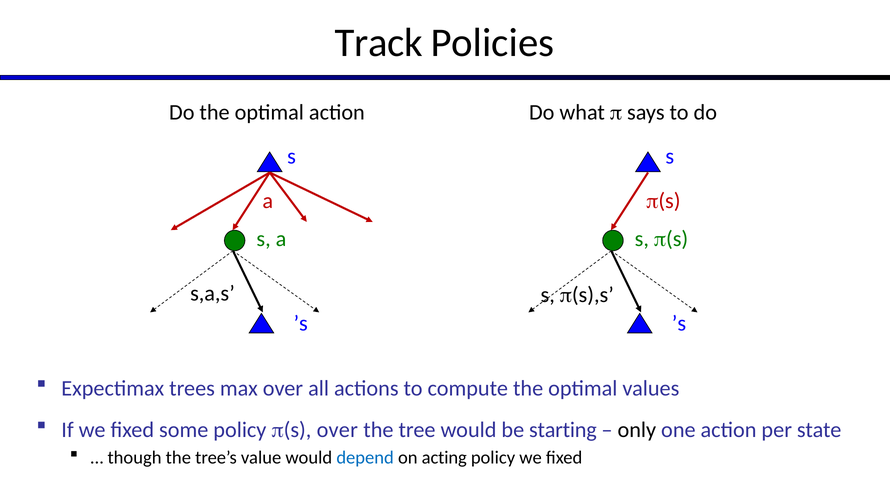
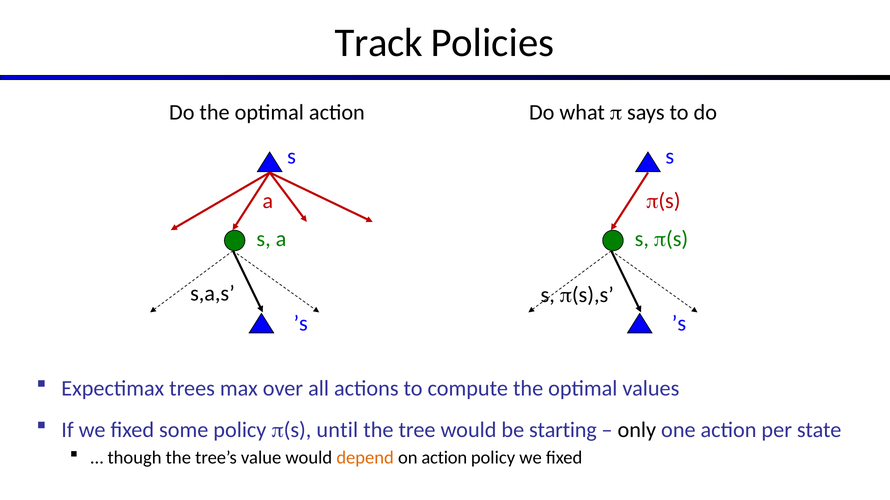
(s over: over -> until (337, 430)
depend colour: blue -> orange (365, 458)
on acting: acting -> action (444, 458)
